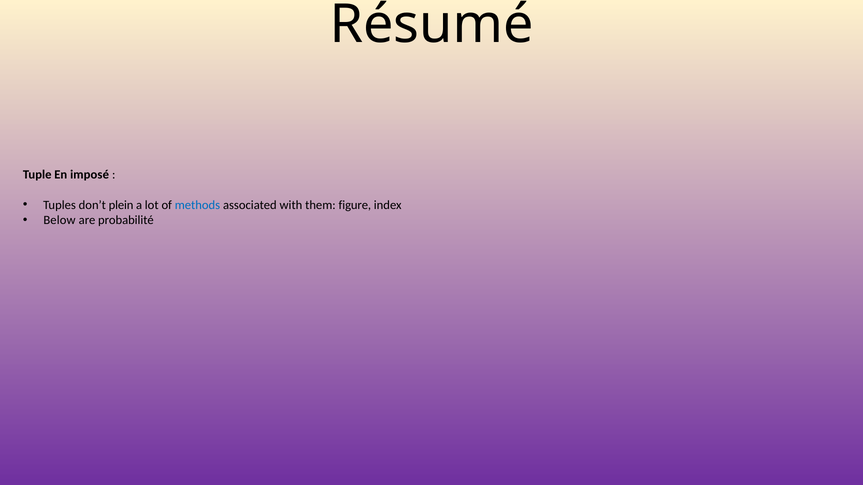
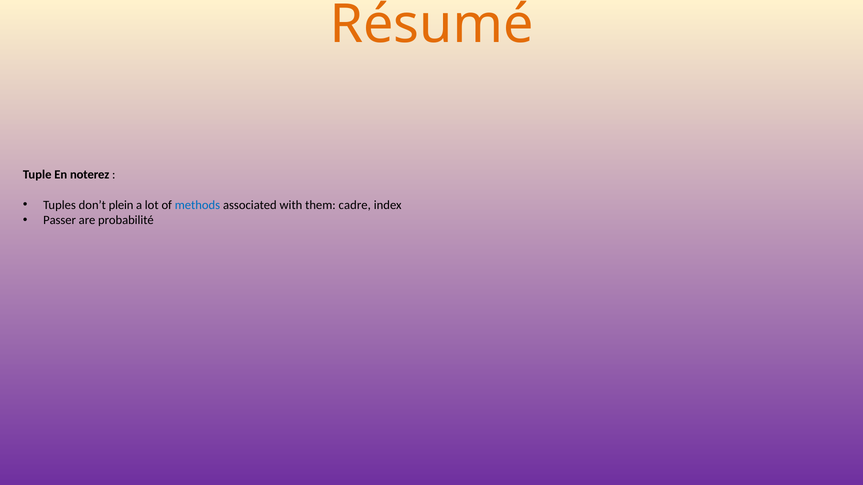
Résumé colour: black -> orange (431, 25)
imposé: imposé -> noterez (90, 175)
figure: figure -> cadre (355, 205)
Below: Below -> Passer (60, 220)
